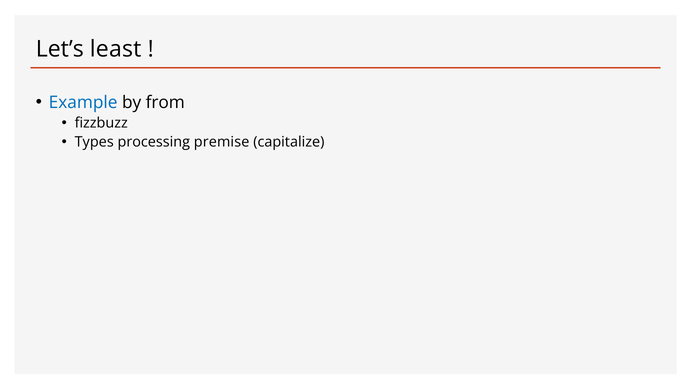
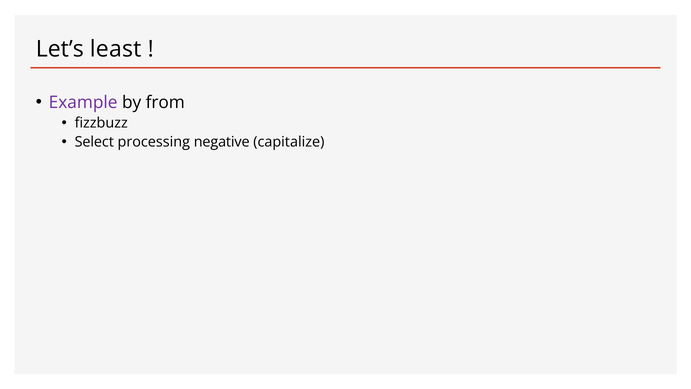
Example colour: blue -> purple (83, 102)
Types: Types -> Select (94, 142)
premise: premise -> negative (222, 142)
